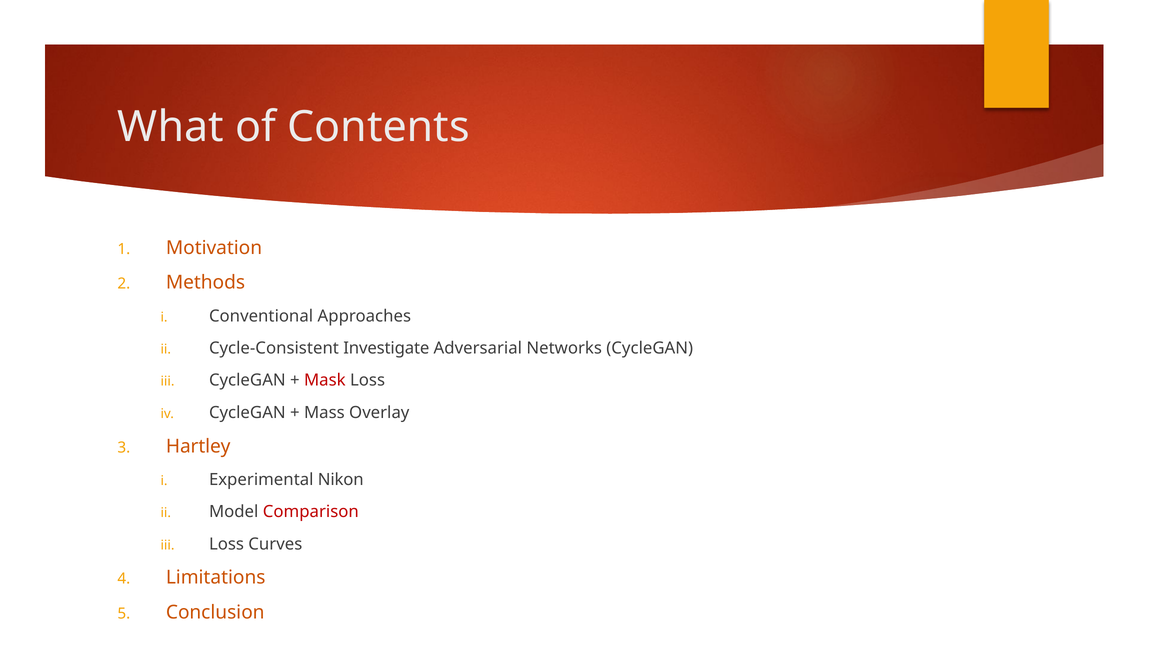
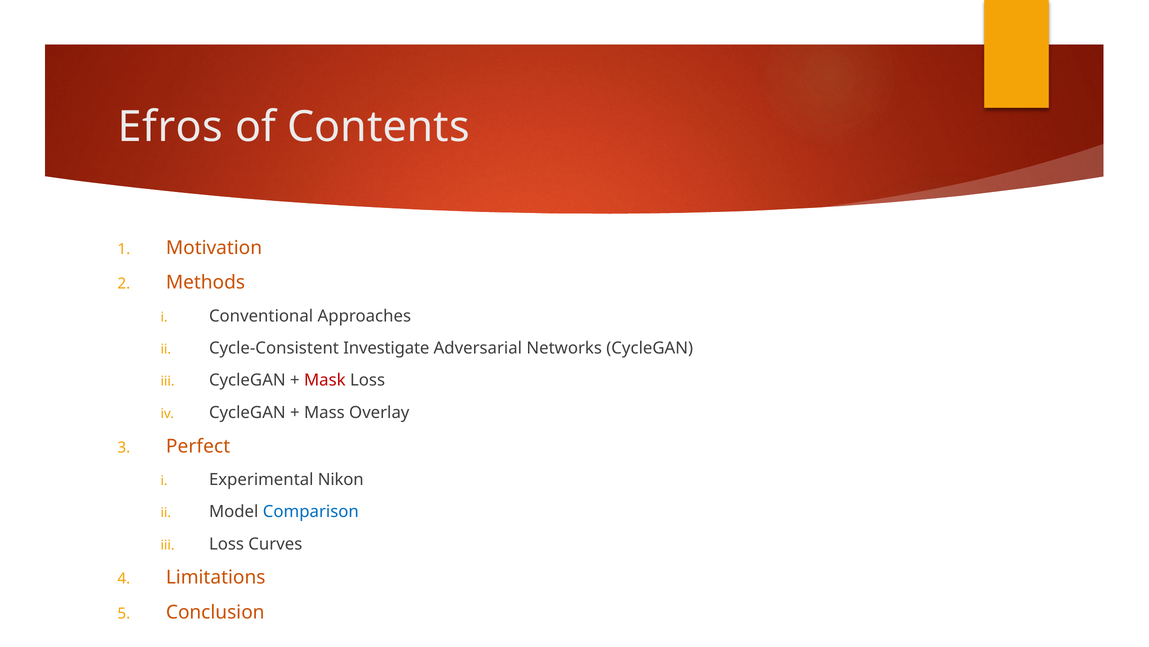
What: What -> Efros (170, 127)
Hartley: Hartley -> Perfect (198, 446)
Comparison colour: red -> blue (311, 511)
